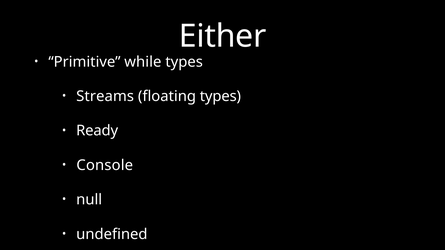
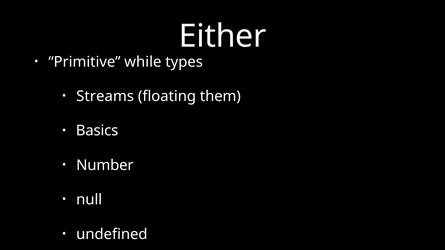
floating types: types -> them (220, 96)
Ready: Ready -> Basics (97, 131)
Console: Console -> Number (105, 165)
